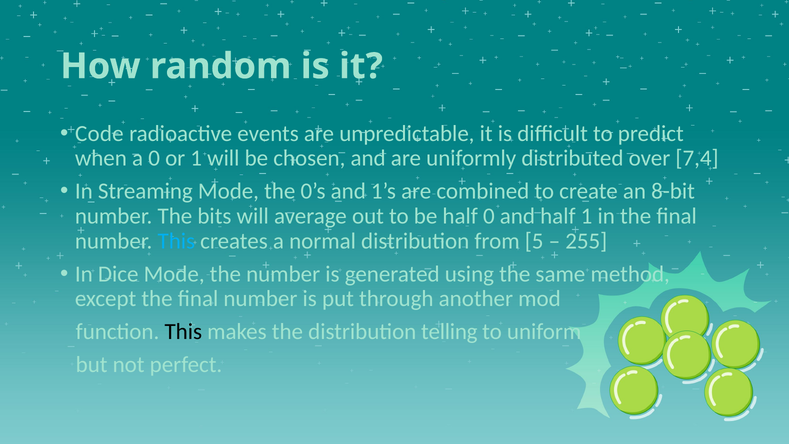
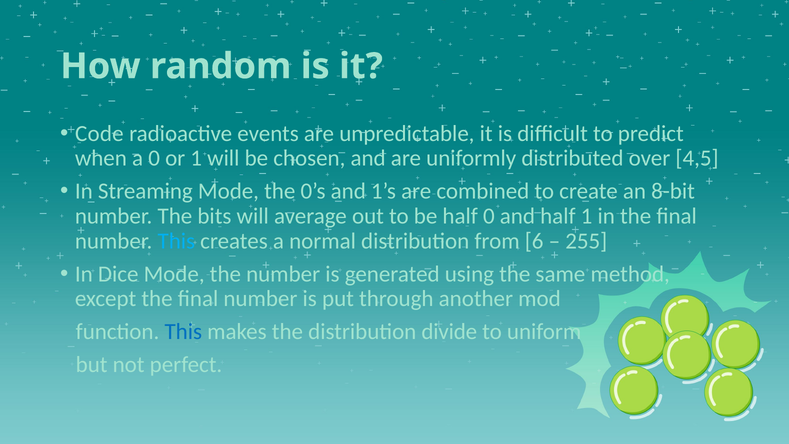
7,4: 7,4 -> 4,5 (697, 158)
5: 5 -> 6 (534, 241)
This colour: black -> blue (183, 332)
telling: telling -> divide (449, 332)
